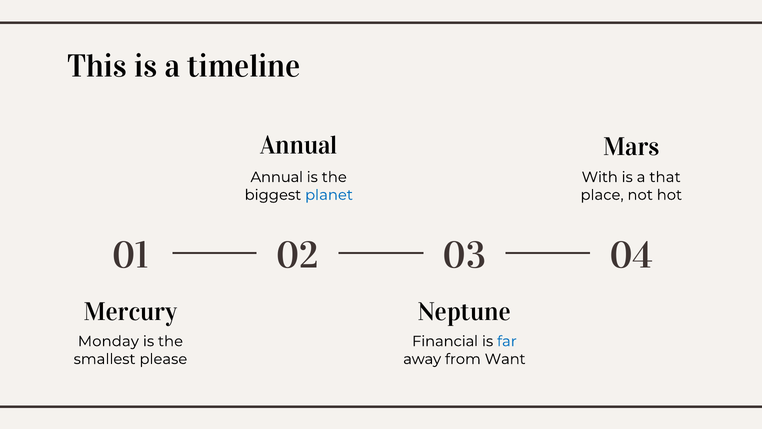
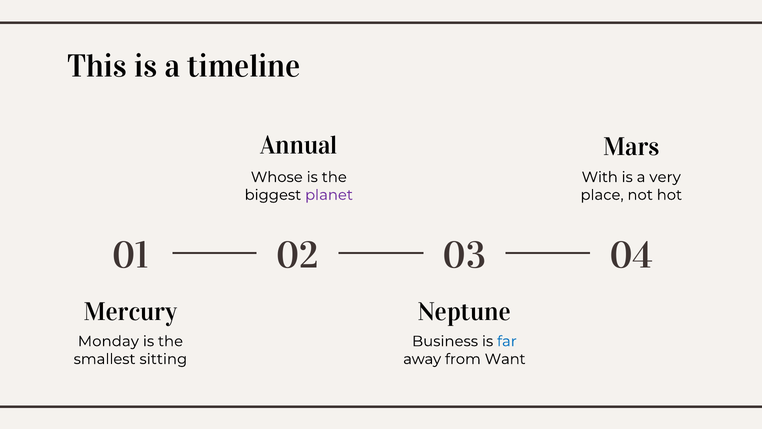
Annual: Annual -> Whose (277, 177)
that: that -> very (665, 177)
planet colour: blue -> purple (329, 195)
Financial: Financial -> Business (445, 341)
please: please -> sitting (163, 359)
